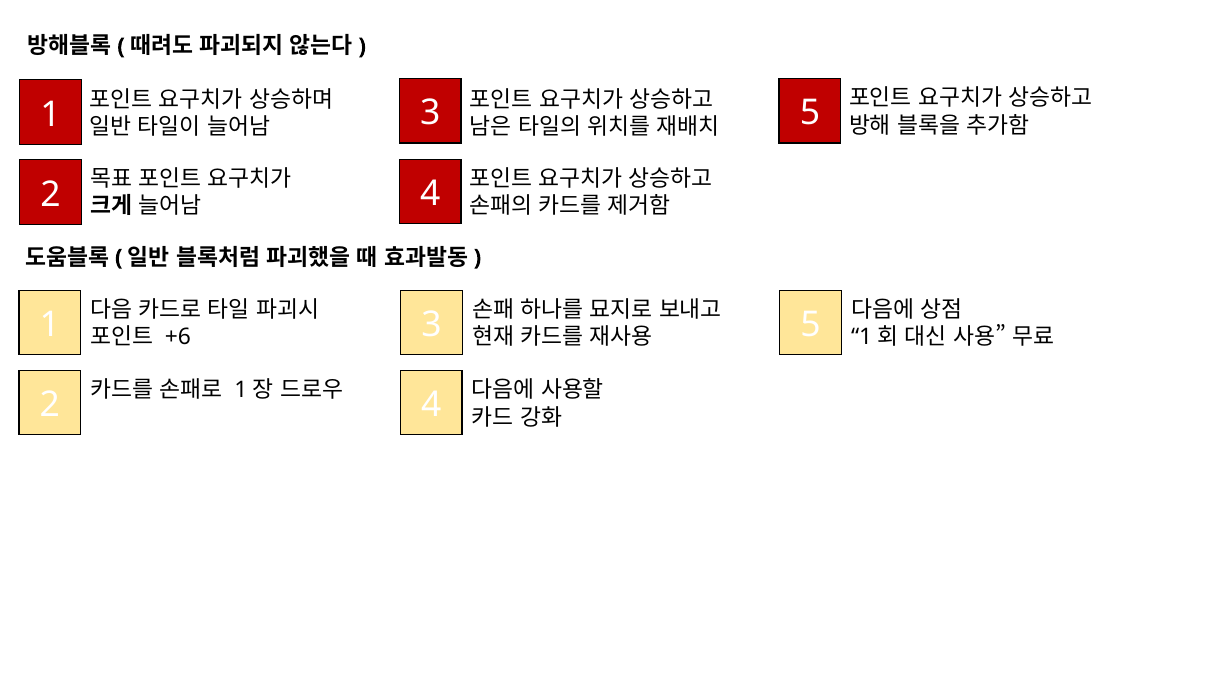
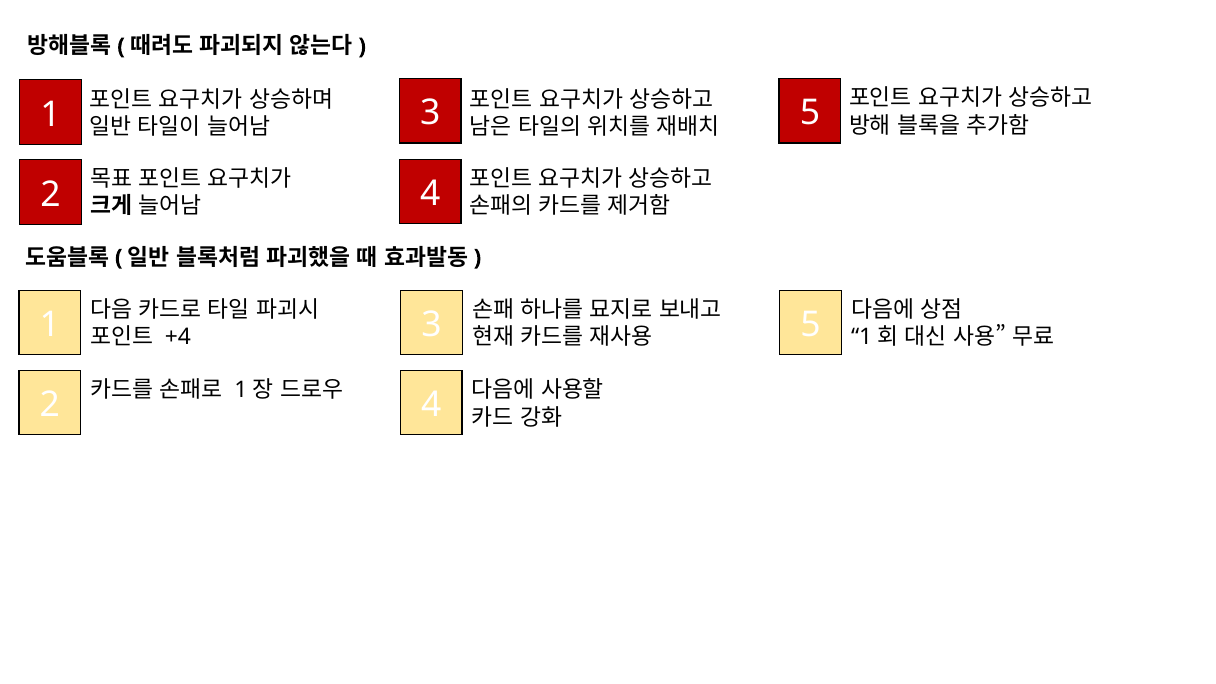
+6: +6 -> +4 (178, 337)
